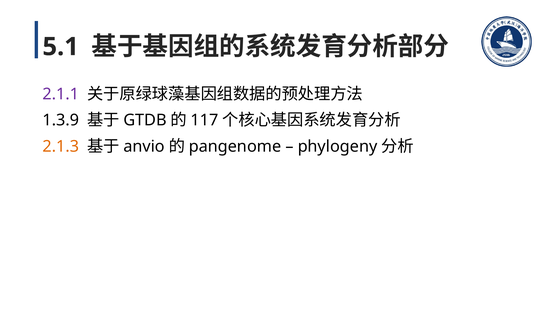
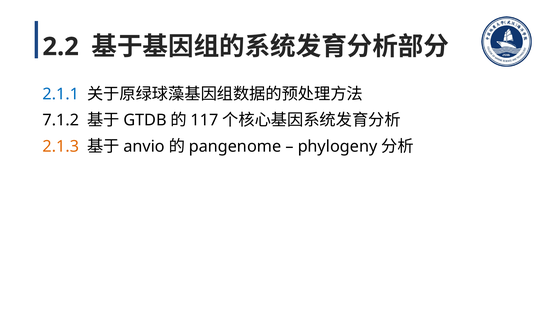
5.1: 5.1 -> 2.2 (61, 47)
2.1.1 colour: purple -> blue (61, 94)
1.3.9: 1.3.9 -> 7.1.2 (61, 120)
